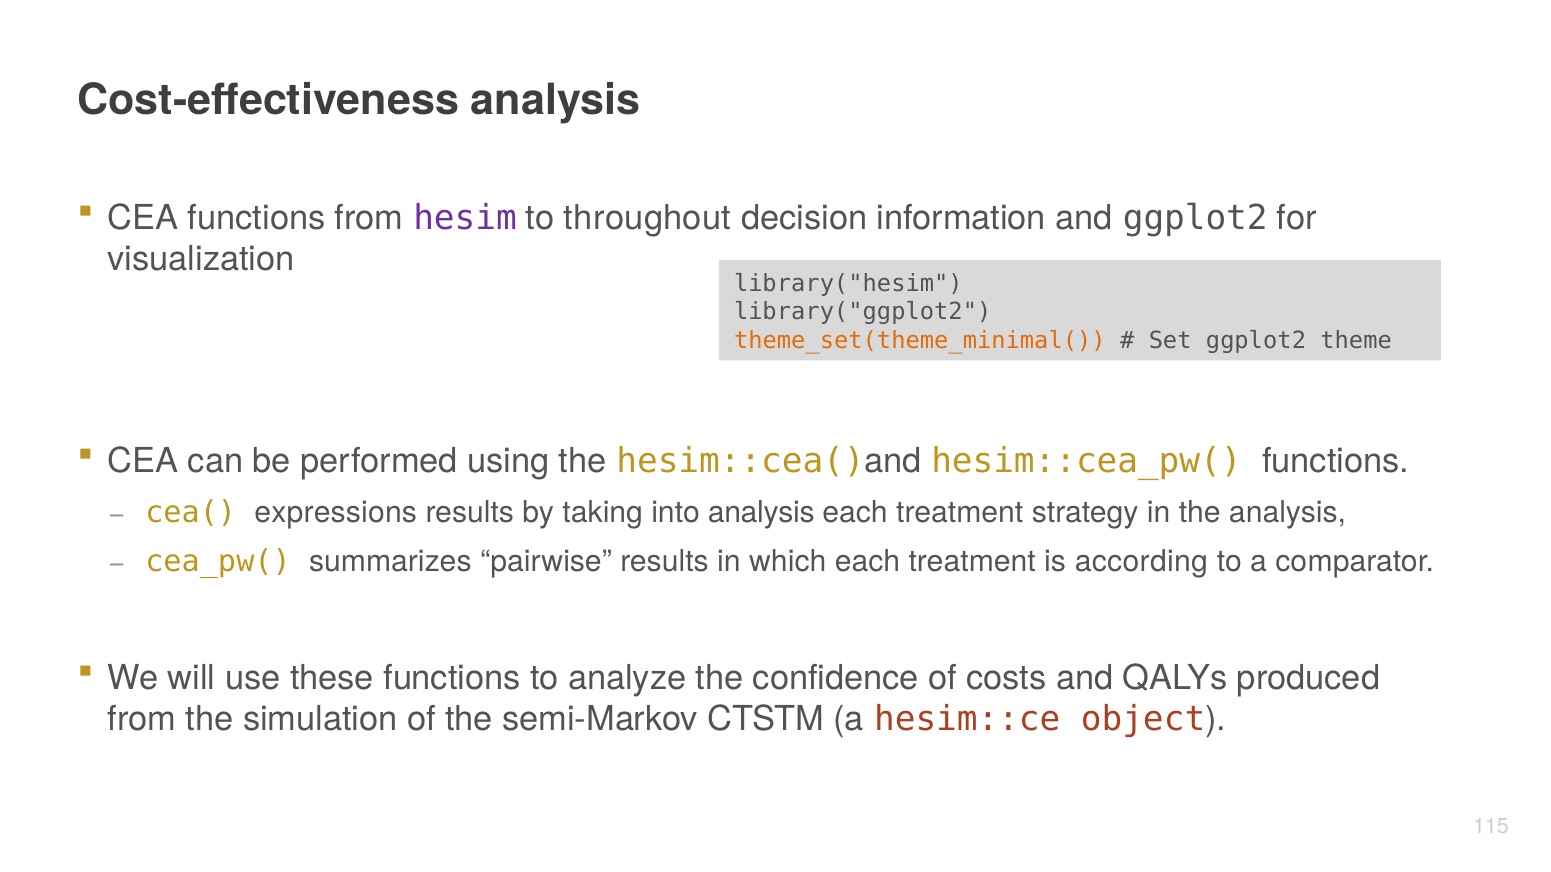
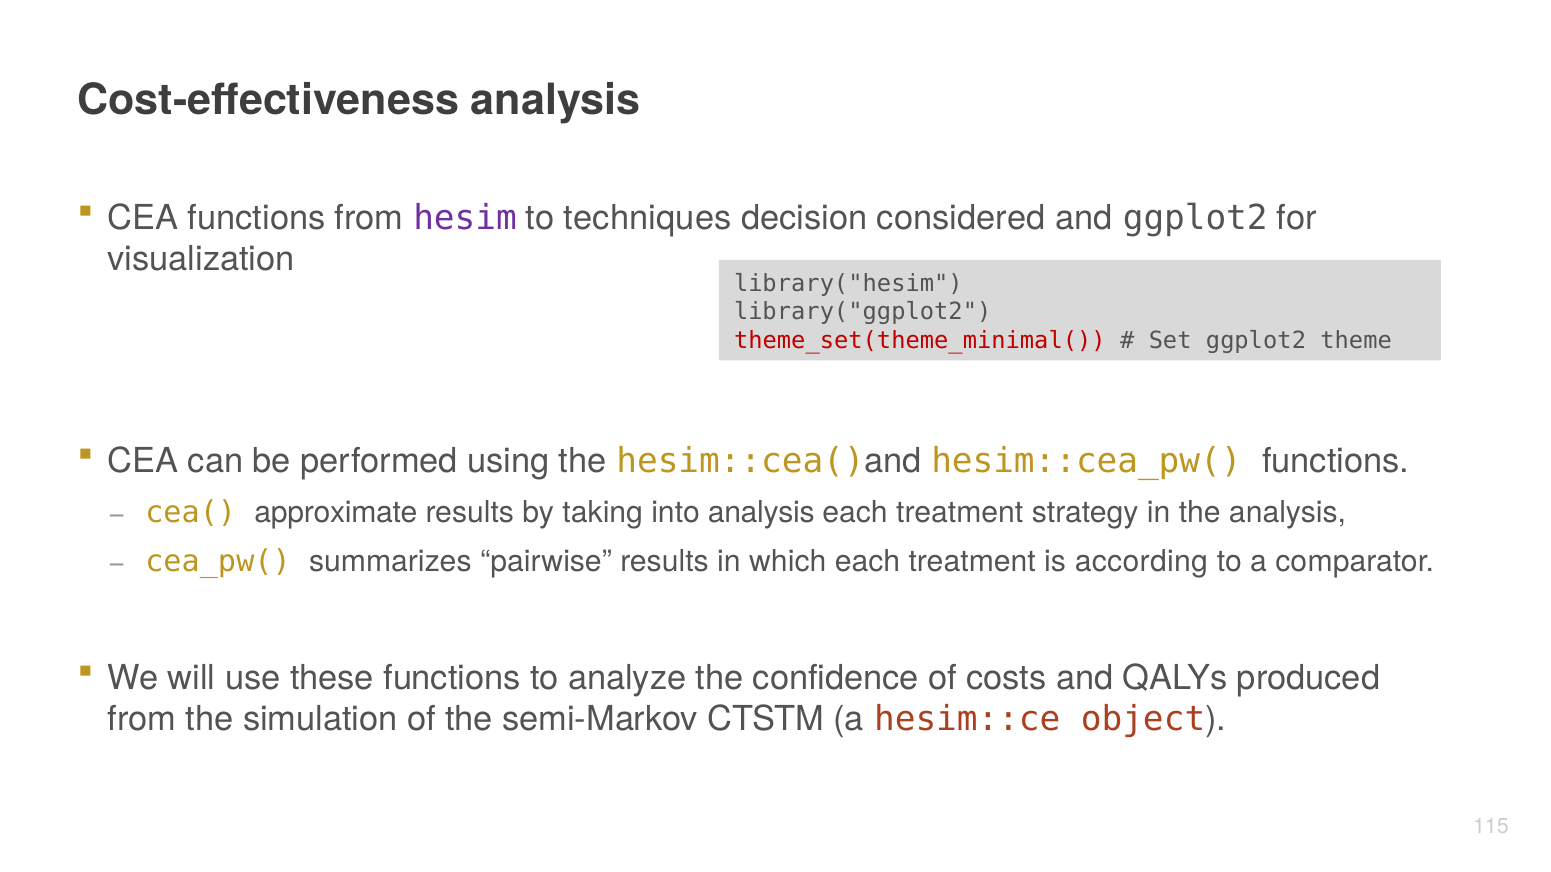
throughout: throughout -> techniques (648, 218)
information: information -> considered (961, 218)
theme_set(theme_minimal( colour: orange -> red (920, 340)
expressions: expressions -> approximate (336, 513)
